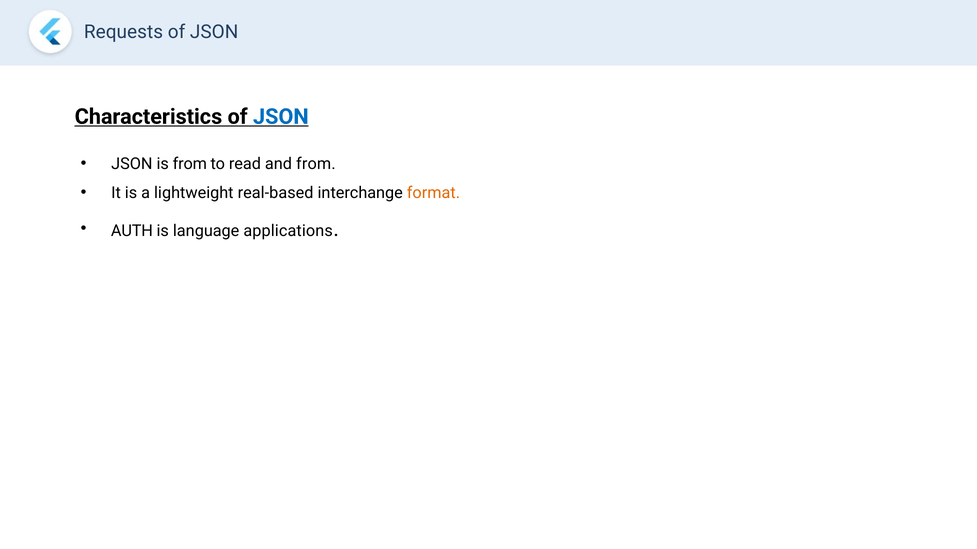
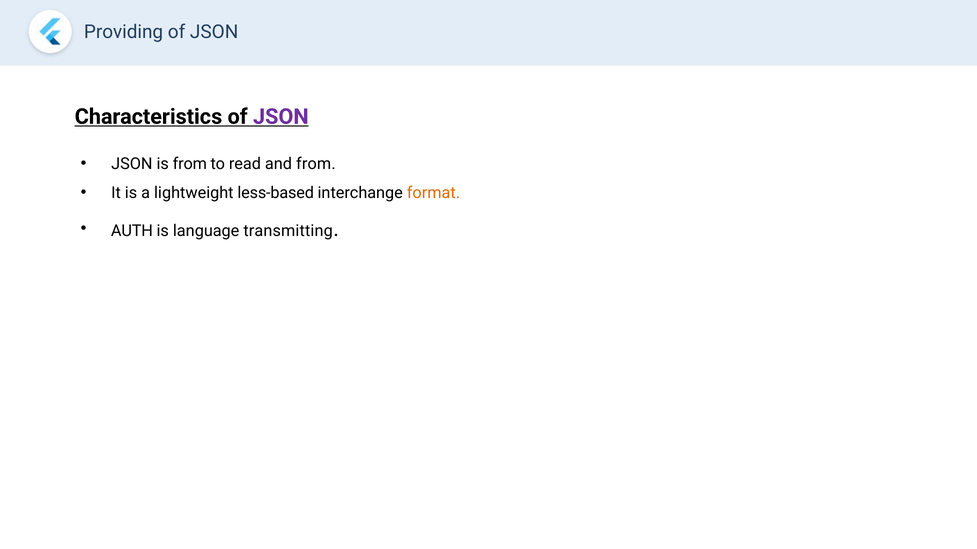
Requests: Requests -> Providing (124, 32)
JSON colour: blue -> purple (281, 117)
real-based: real-based -> less-based (276, 193)
applications: applications -> transmitting (288, 231)
